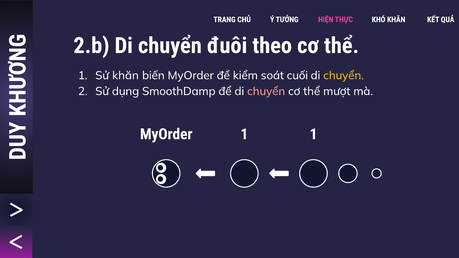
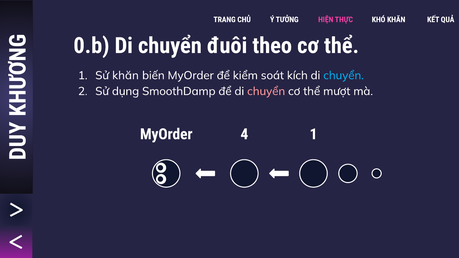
2.b: 2.b -> 0.b (91, 46)
cuối: cuối -> kích (297, 75)
chuyển colour: yellow -> light blue (344, 75)
MyOrder 1: 1 -> 4 (244, 134)
